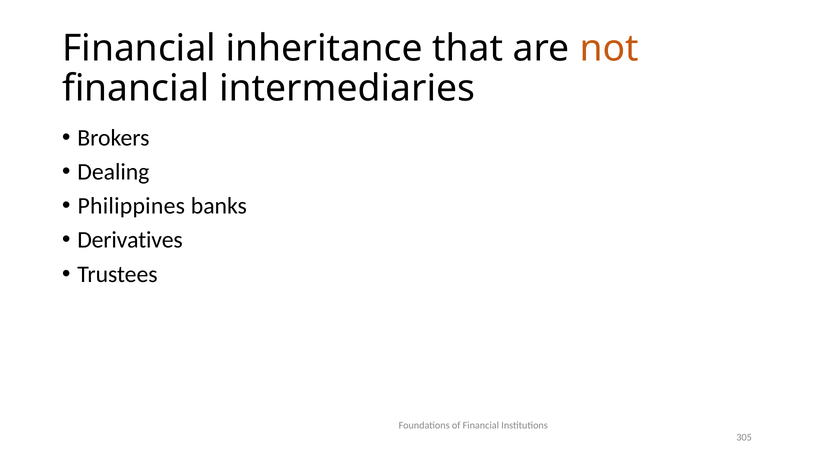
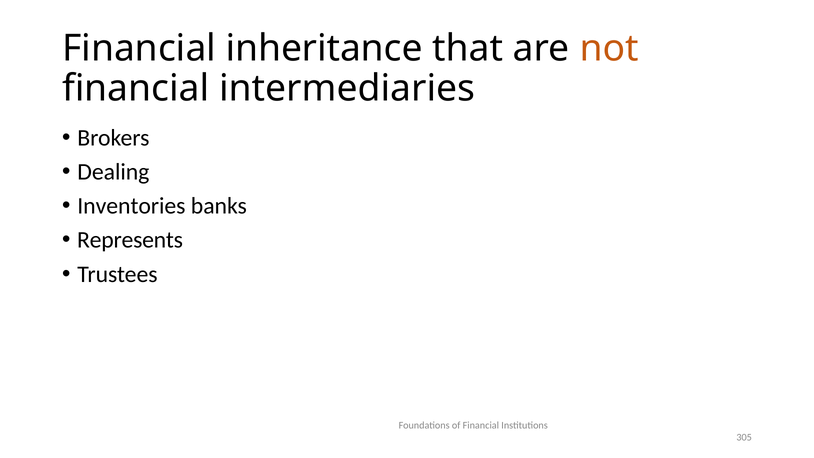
Philippines: Philippines -> Inventories (131, 206)
Derivatives: Derivatives -> Represents (130, 240)
